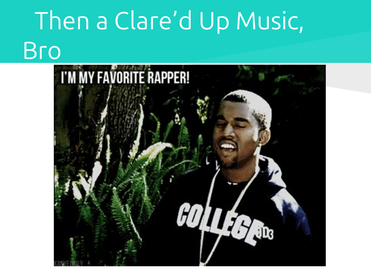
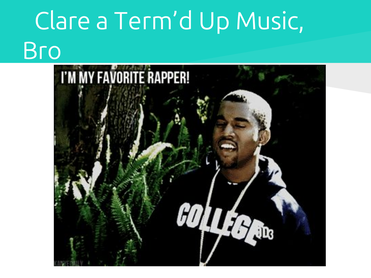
Then: Then -> Clare (63, 21)
Clare’d: Clare’d -> Term’d (154, 21)
